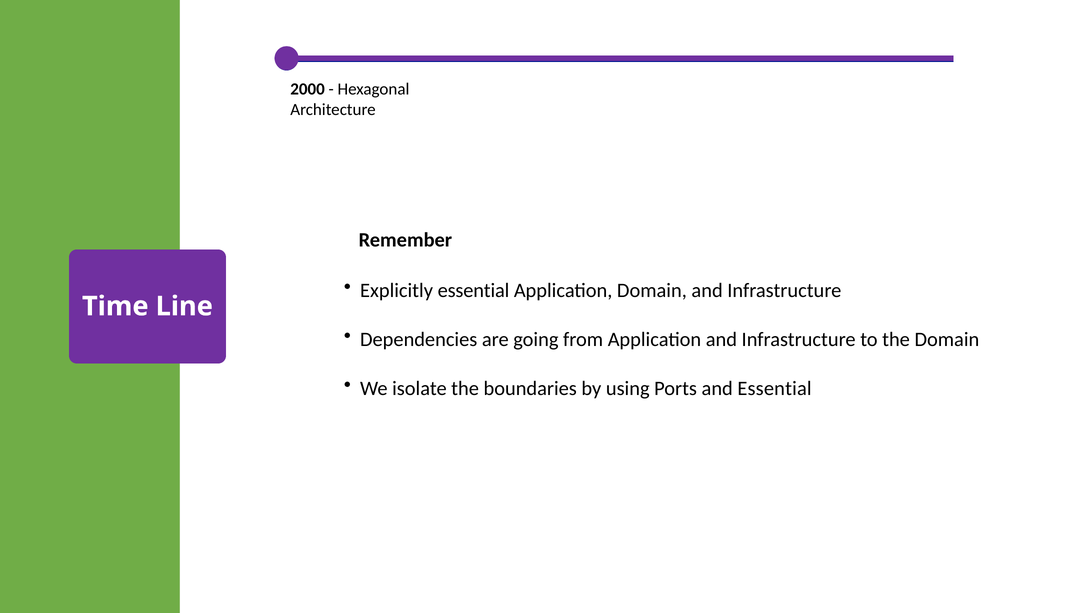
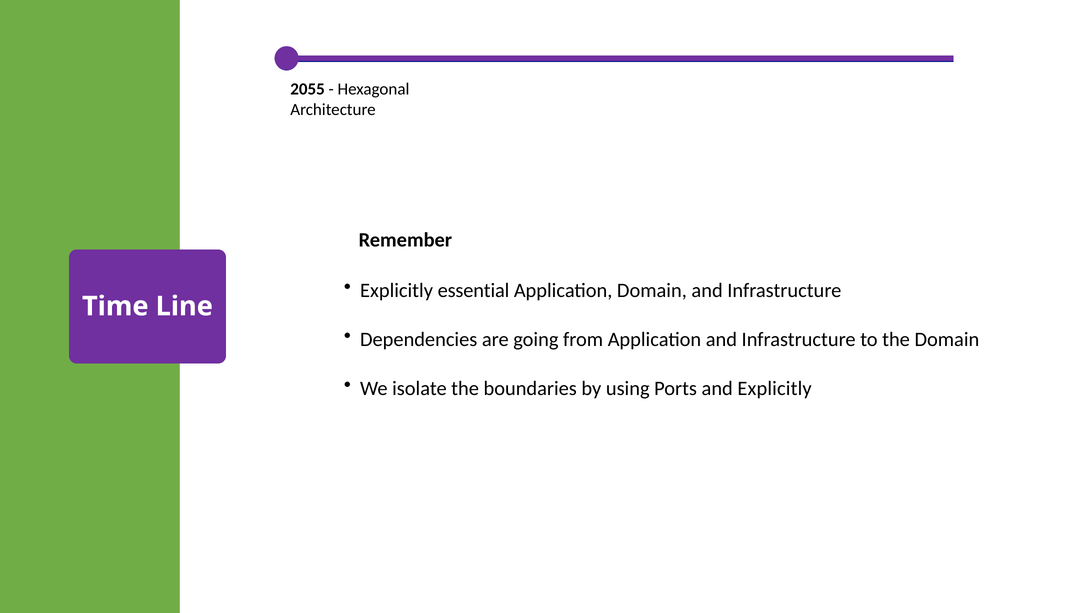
2000: 2000 -> 2055 (308, 89)
and Essential: Essential -> Explicitly (775, 388)
